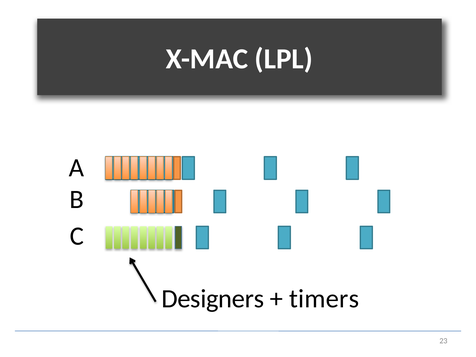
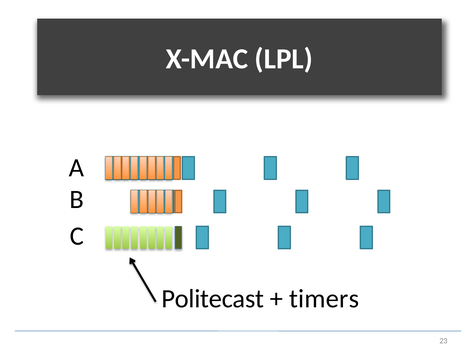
Designers: Designers -> Politecast (213, 299)
